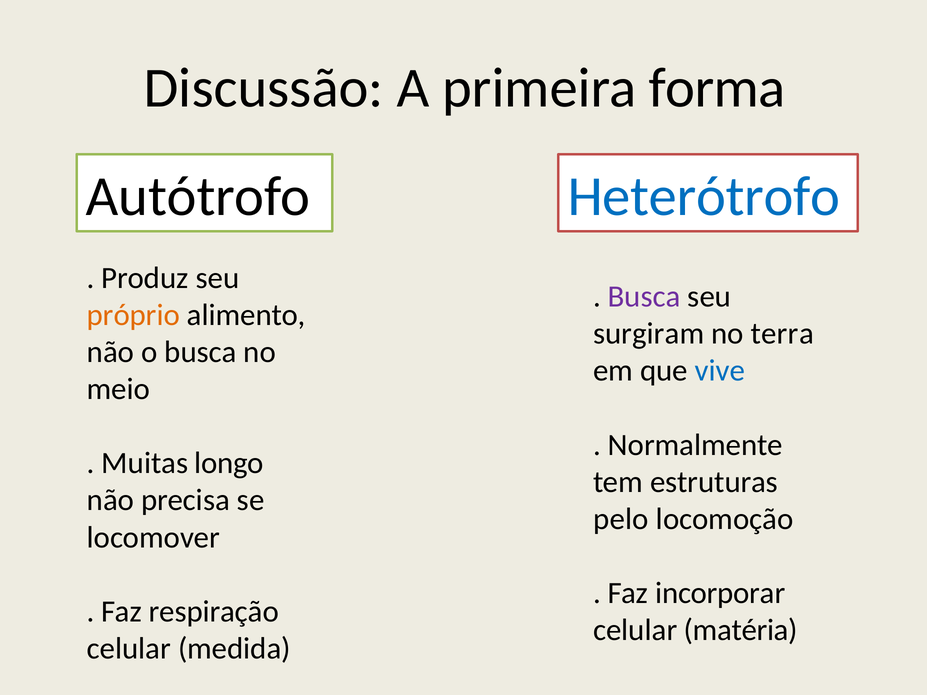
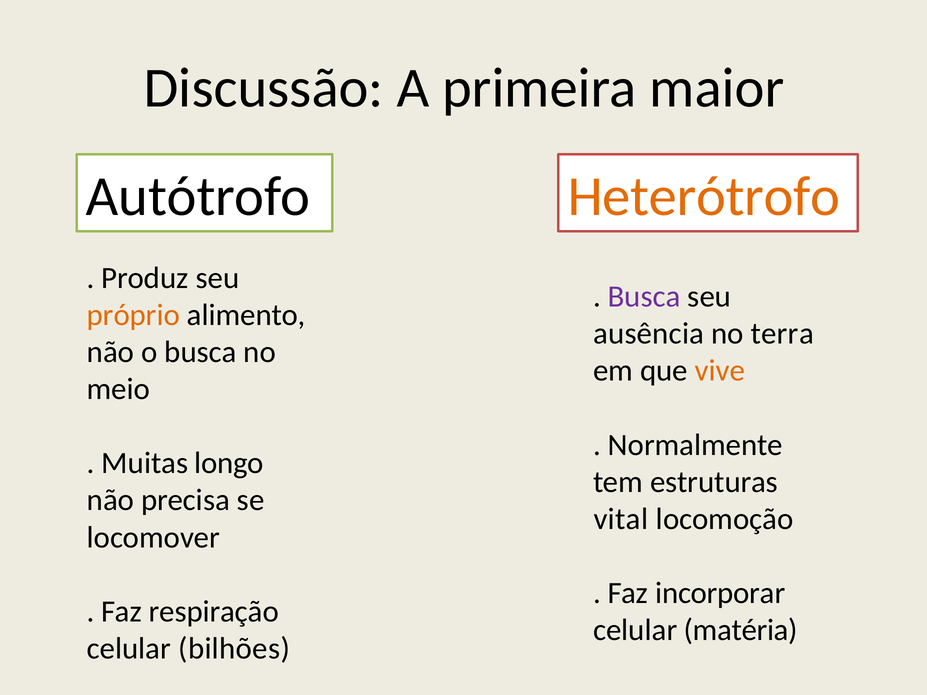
forma: forma -> maior (717, 88)
Heterótrofo colour: blue -> orange (704, 197)
surgiram: surgiram -> ausência (649, 334)
vive colour: blue -> orange (720, 371)
pelo: pelo -> vital (621, 519)
medida: medida -> bilhões (234, 649)
